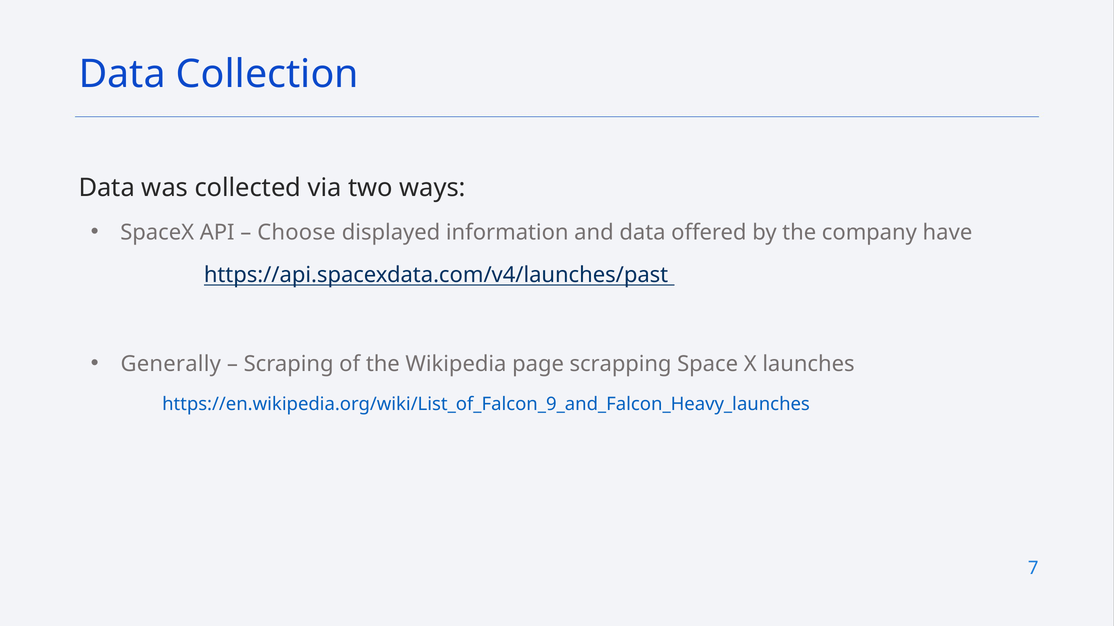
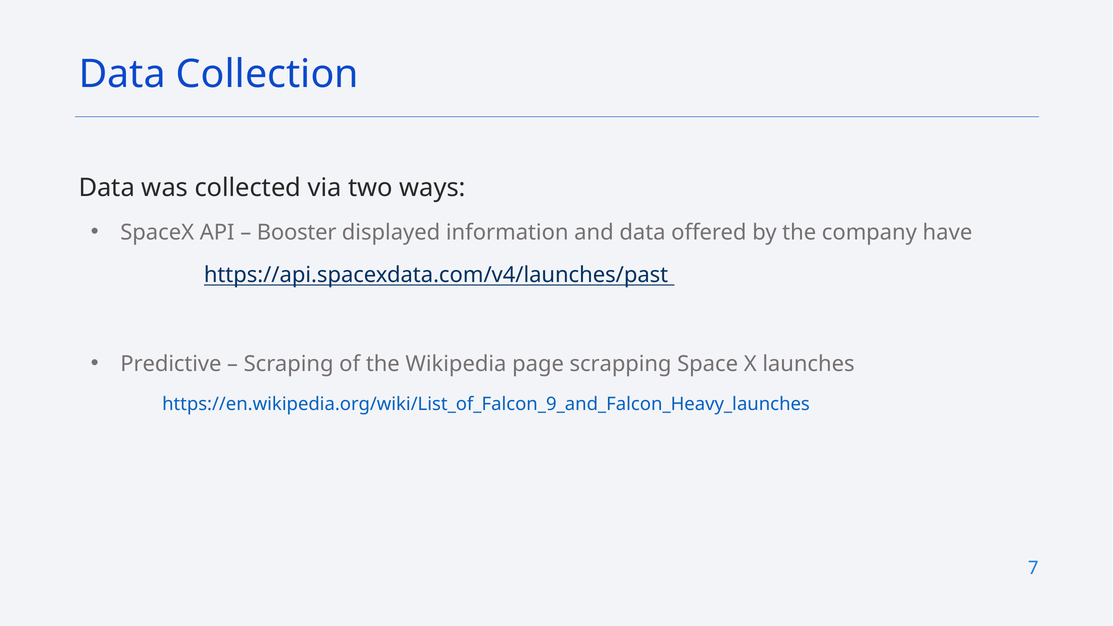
Choose: Choose -> Booster (297, 233)
Generally: Generally -> Predictive (171, 364)
